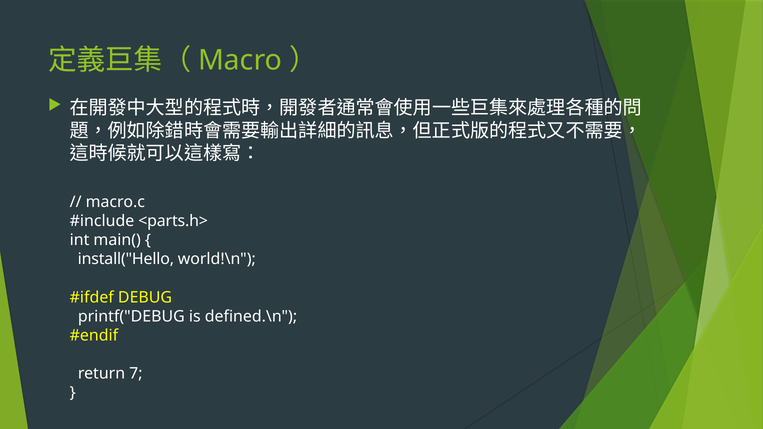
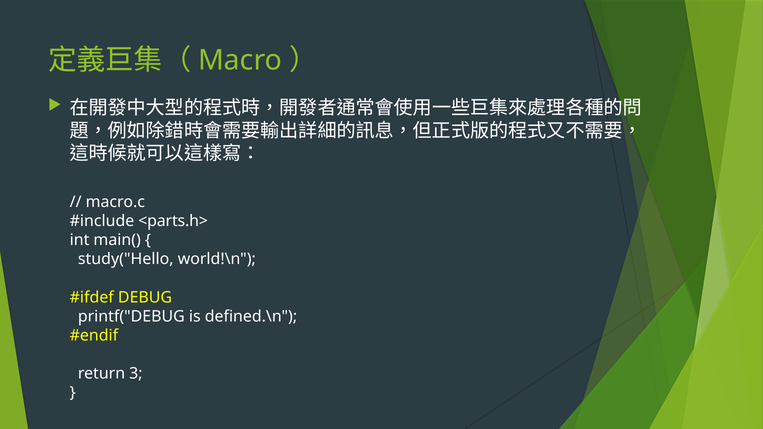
install("Hello: install("Hello -> study("Hello (126, 259)
7: 7 -> 3 (136, 374)
